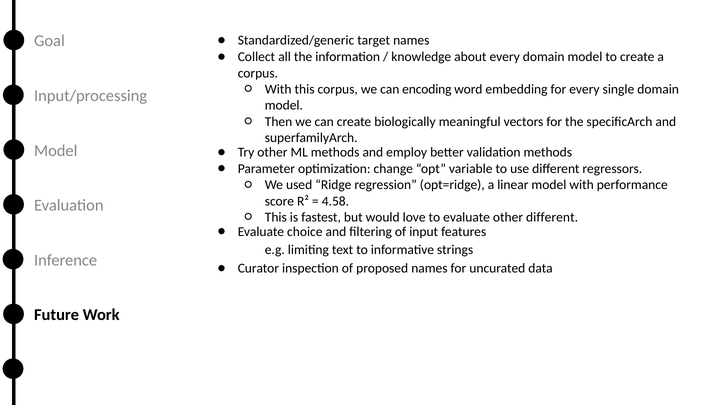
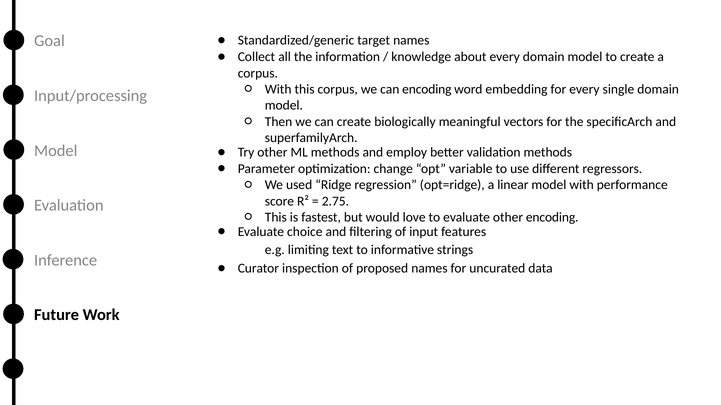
4.58: 4.58 -> 2.75 (335, 201)
other different: different -> encoding (552, 218)
